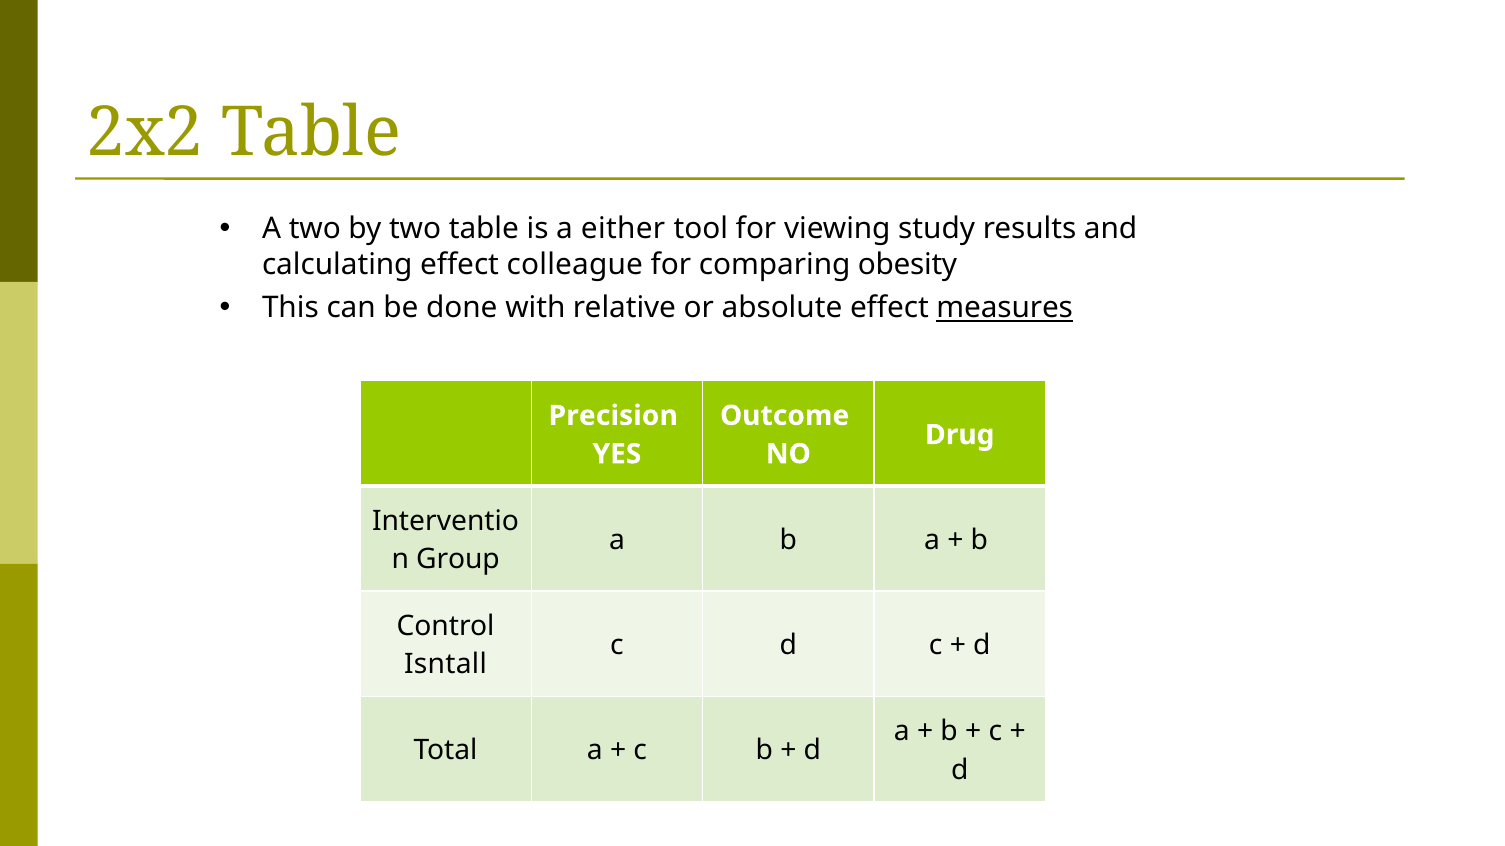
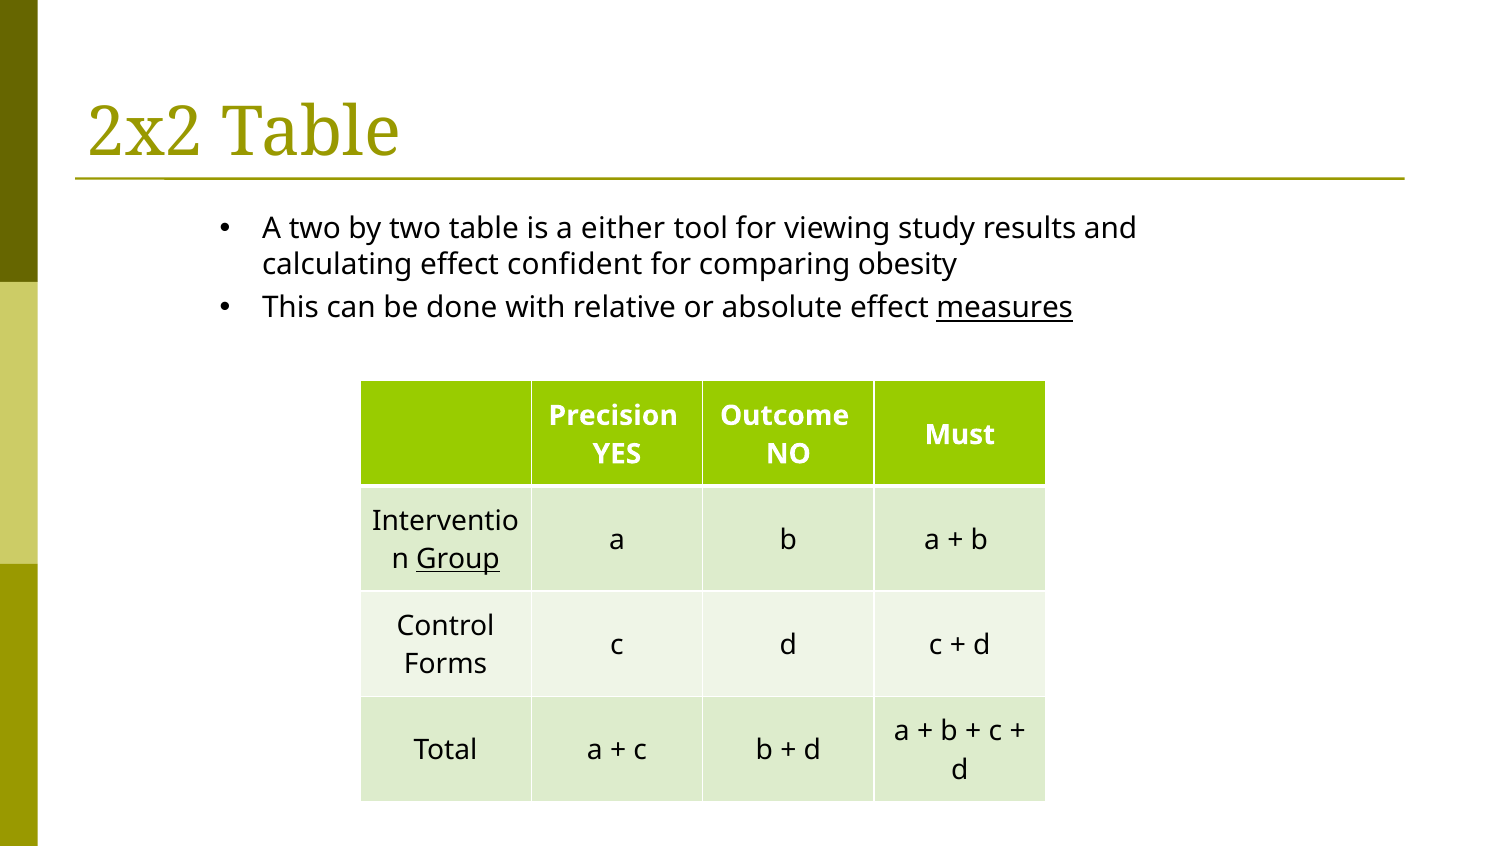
colleague: colleague -> confident (575, 265)
Drug: Drug -> Must (960, 435)
Group underline: none -> present (458, 560)
Isntall: Isntall -> Forms (446, 665)
